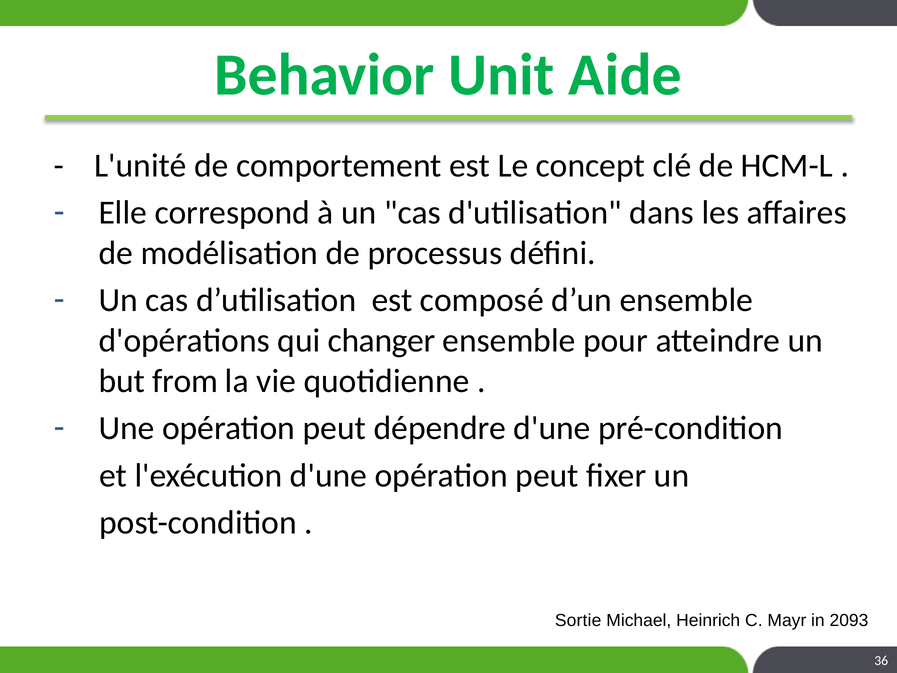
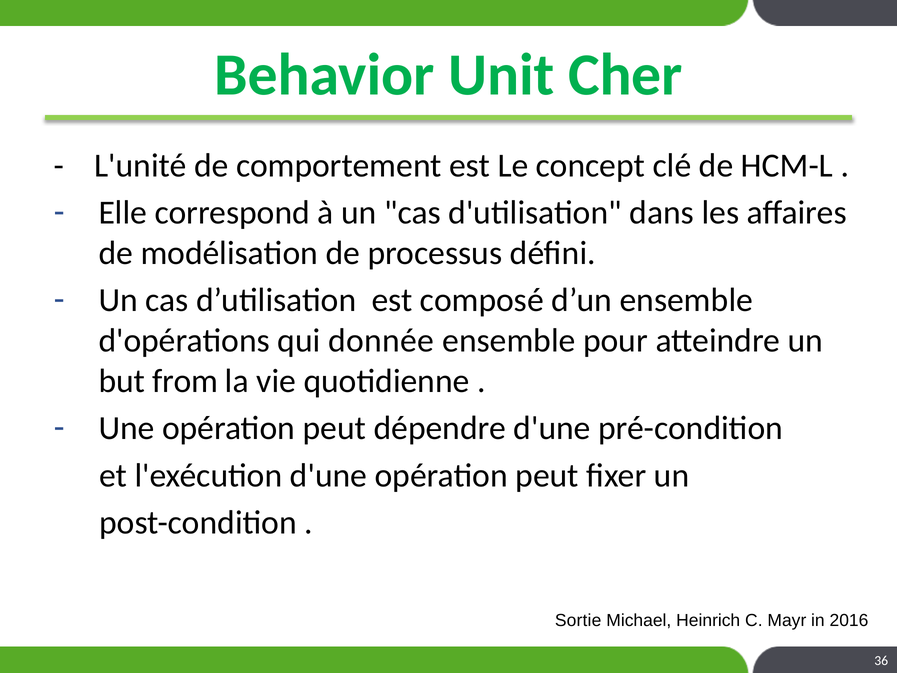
Aide: Aide -> Cher (625, 75)
changer: changer -> donnée (381, 341)
2093: 2093 -> 2016 (849, 620)
